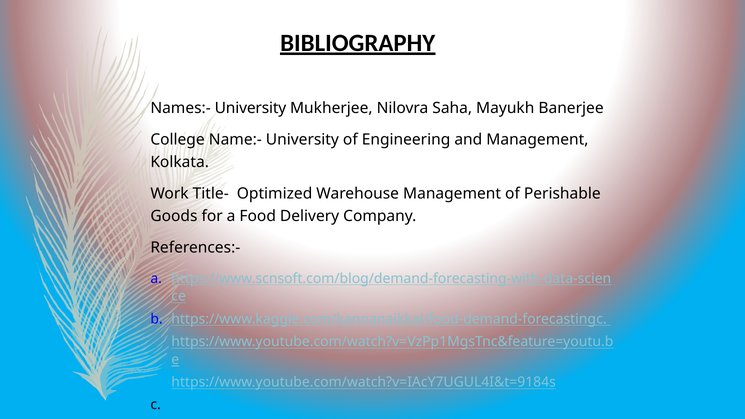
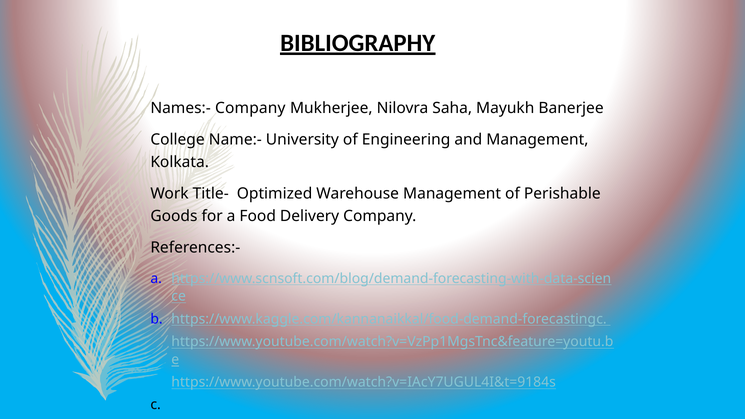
Names:- University: University -> Company (250, 108)
